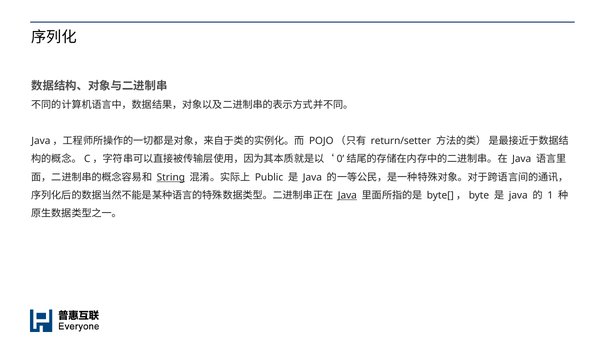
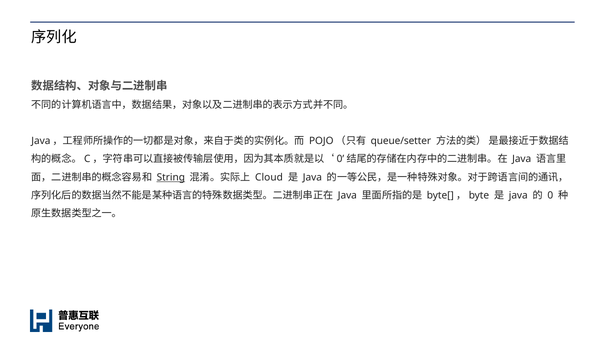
return/setter: return/setter -> queue/setter (401, 141)
Public: Public -> Cloud (269, 177)
Java underline: present -> none (347, 196)
1: 1 -> 0 (550, 196)
